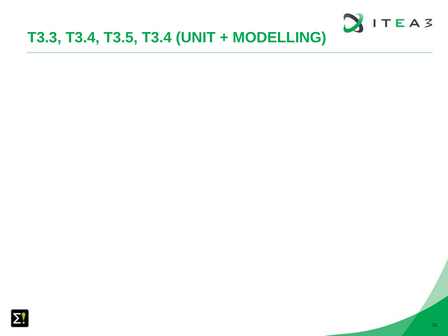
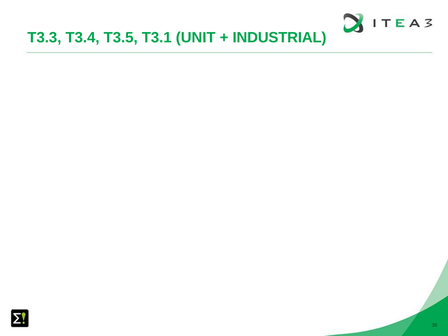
T3.5 T3.4: T3.4 -> T3.1 (157, 37)
MODELLING: MODELLING -> INDUSTRIAL (280, 37)
